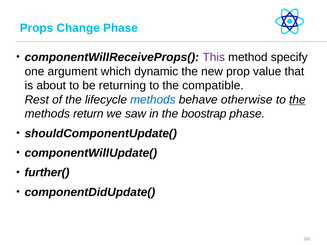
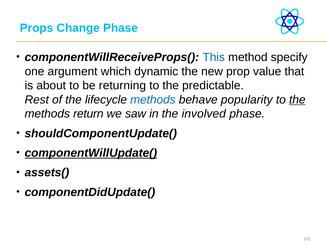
This colour: purple -> blue (214, 57)
compatible: compatible -> predictable (213, 86)
otherwise: otherwise -> popularity (247, 100)
boostrap: boostrap -> involved (204, 114)
componentWillUpdate( underline: none -> present (91, 153)
further(: further( -> assets( (47, 173)
